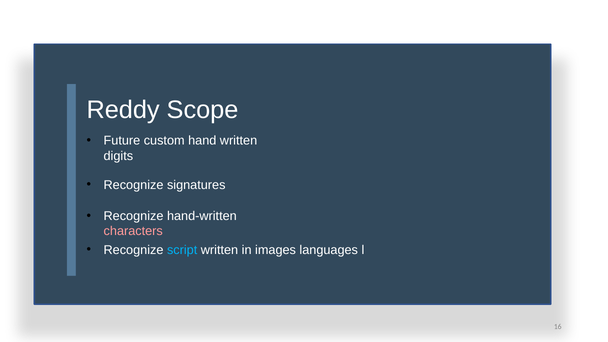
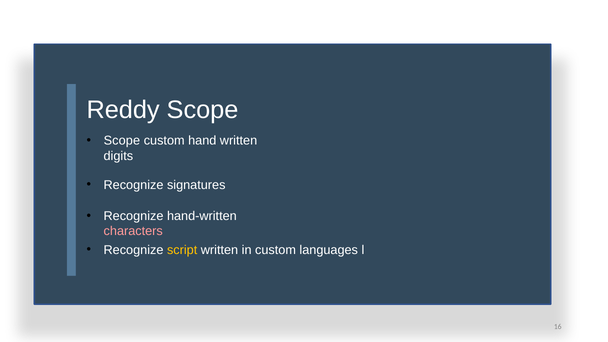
Future: Future -> Scope (122, 141)
script colour: light blue -> yellow (182, 250)
in images: images -> custom (276, 250)
